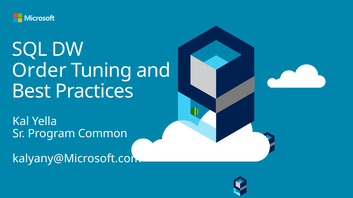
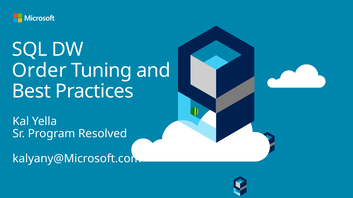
Common: Common -> Resolved (103, 134)
